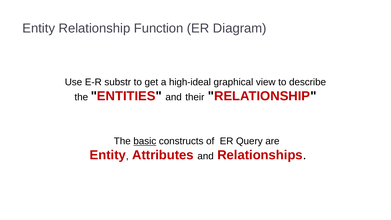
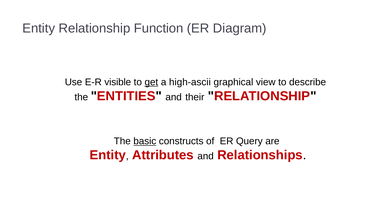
substr: substr -> visible (118, 82)
get underline: none -> present (151, 82)
high-ideal: high-ideal -> high-ascii (190, 82)
